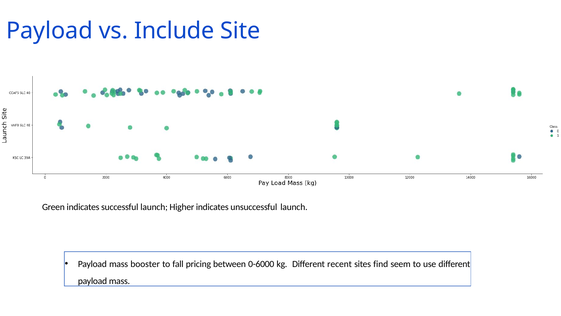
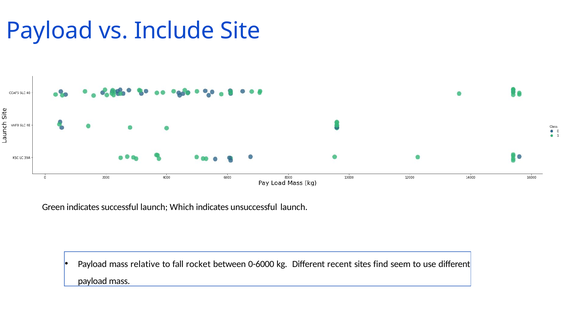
Higher: Higher -> Which (182, 207)
booster: booster -> relative (145, 264)
pricing: pricing -> rocket (198, 264)
